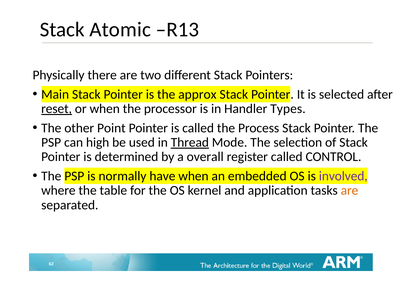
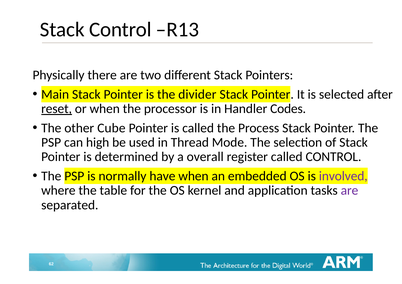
Stack Atomic: Atomic -> Control (120, 30)
approx: approx -> divider (197, 94)
Types: Types -> Codes (288, 109)
Point: Point -> Cube (111, 128)
Thread underline: present -> none (190, 142)
are colour: orange -> purple (350, 191)
